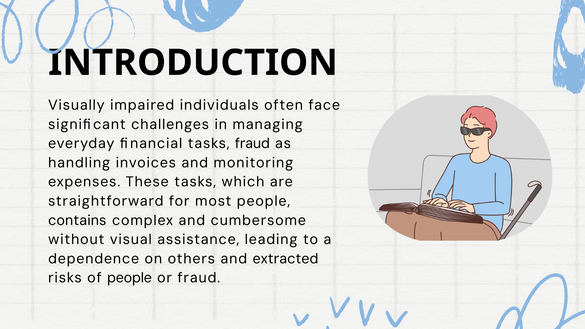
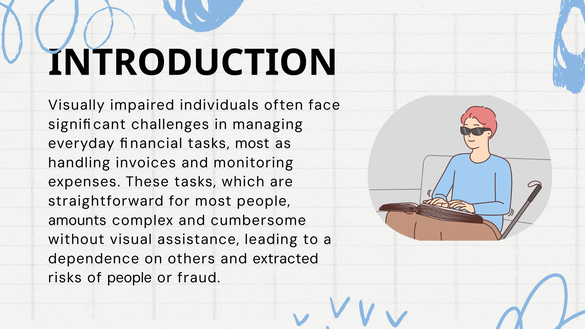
tasks fraud: fraud -> most (252, 144)
contains: contains -> amounts (77, 220)
